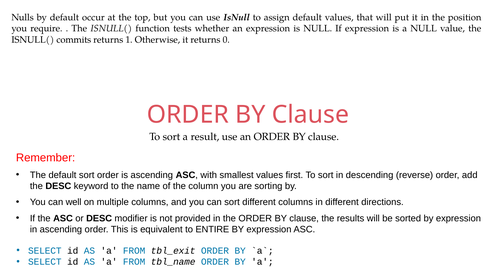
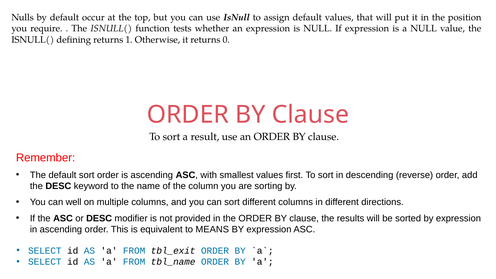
commits: commits -> defining (74, 40)
ENTIRE: ENTIRE -> MEANS (212, 229)
